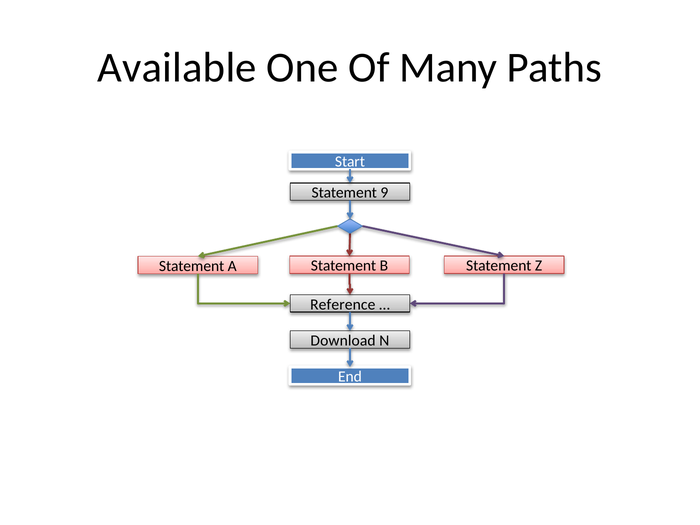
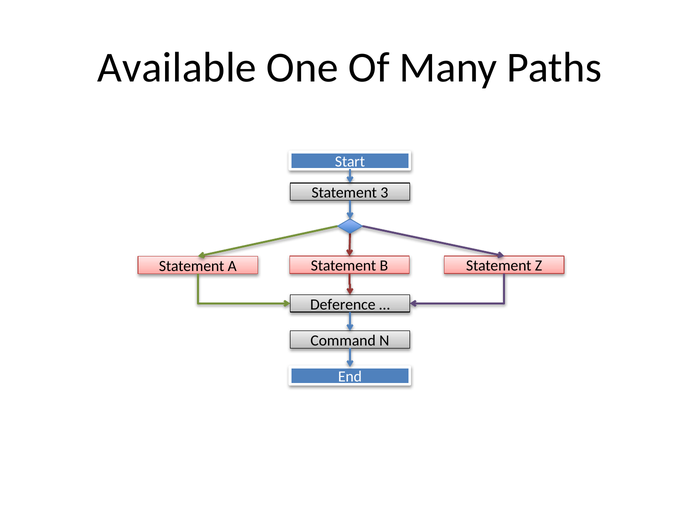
9: 9 -> 3 (384, 193)
Reference: Reference -> Deference (343, 304)
Download: Download -> Command (343, 341)
